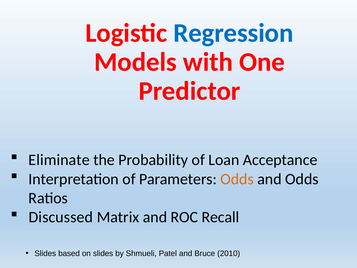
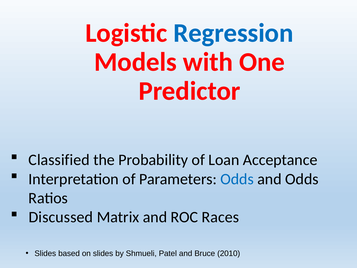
Eliminate: Eliminate -> Classified (59, 160)
Odds colour: orange -> blue (237, 179)
Recall: Recall -> Races (220, 217)
